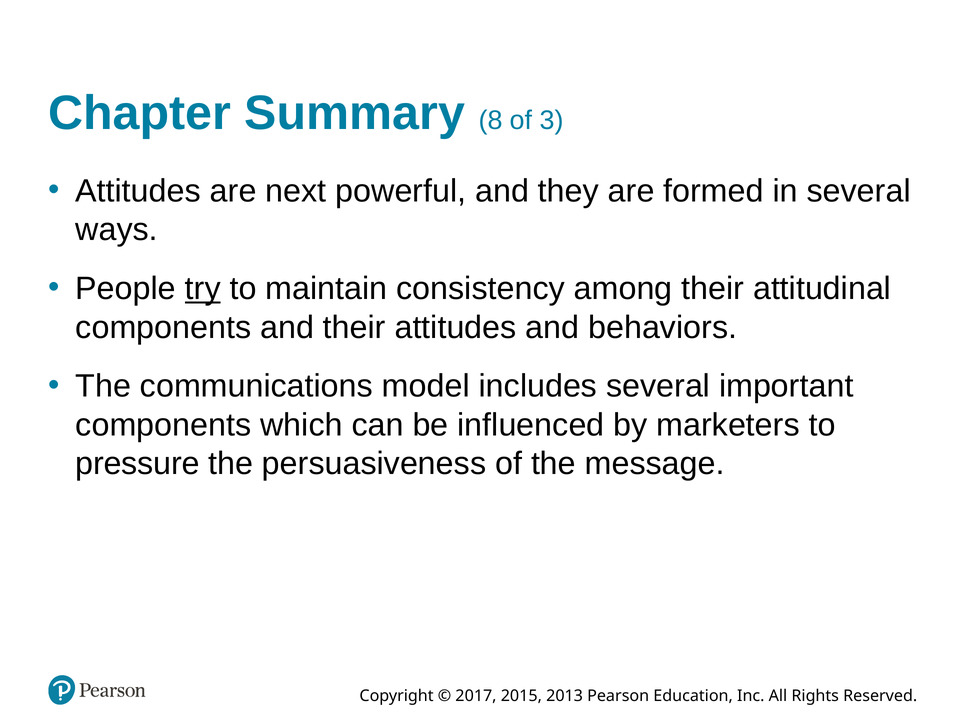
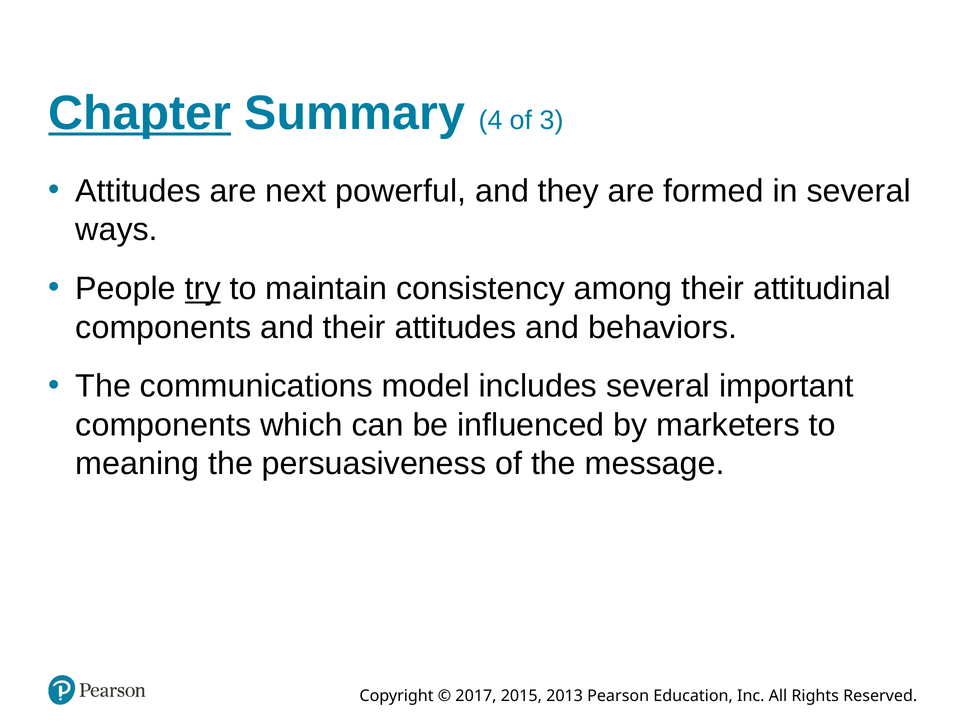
Chapter underline: none -> present (140, 113)
8: 8 -> 4 (491, 120)
pressure: pressure -> meaning (137, 464)
